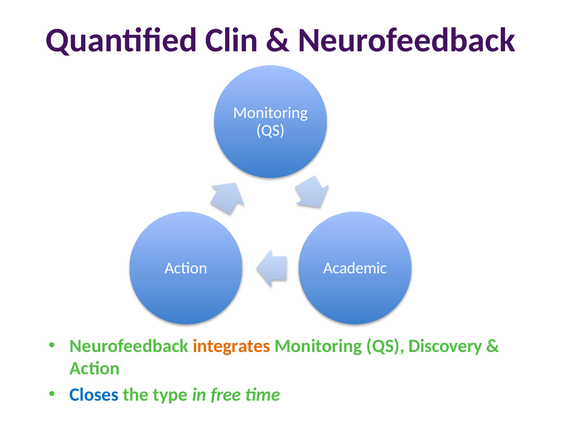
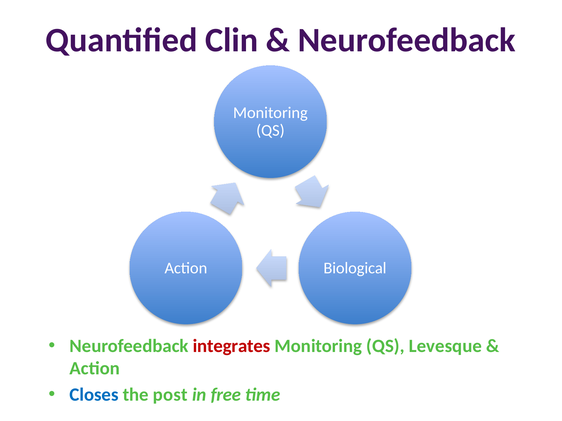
Academic: Academic -> Biological (355, 268)
integrates colour: orange -> red (232, 346)
Discovery: Discovery -> Levesque (445, 346)
type: type -> post (170, 395)
